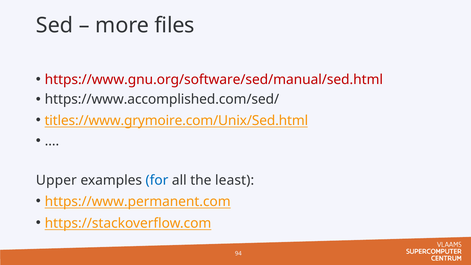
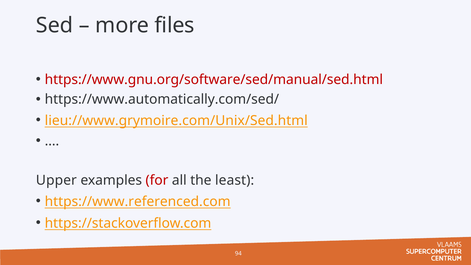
https://www.accomplished.com/sed/: https://www.accomplished.com/sed/ -> https://www.automatically.com/sed/ (162, 99)
titles://www.grymoire.com/Unix/Sed.html: titles://www.grymoire.com/Unix/Sed.html -> lieu://www.grymoire.com/Unix/Sed.html (176, 121)
for colour: blue -> red (157, 180)
https://www.permanent.com: https://www.permanent.com -> https://www.referenced.com (138, 202)
